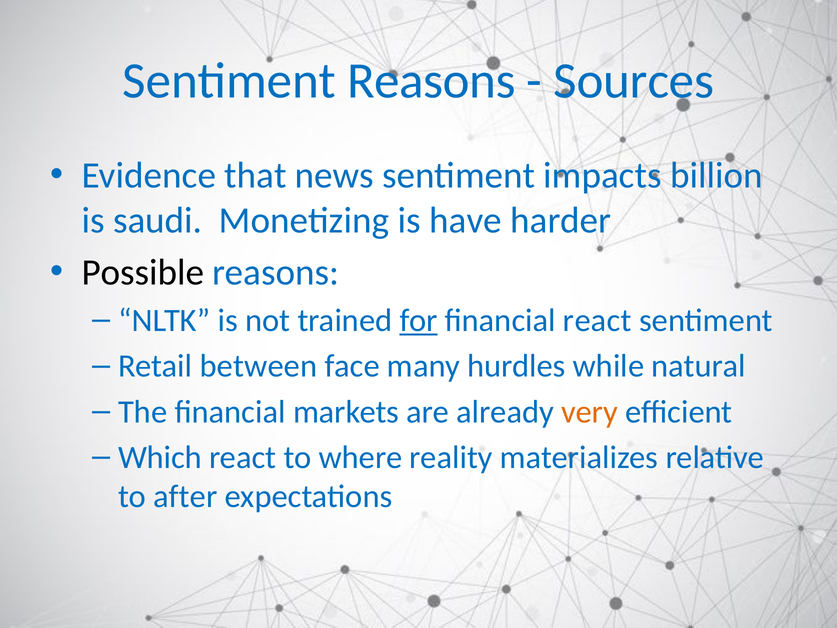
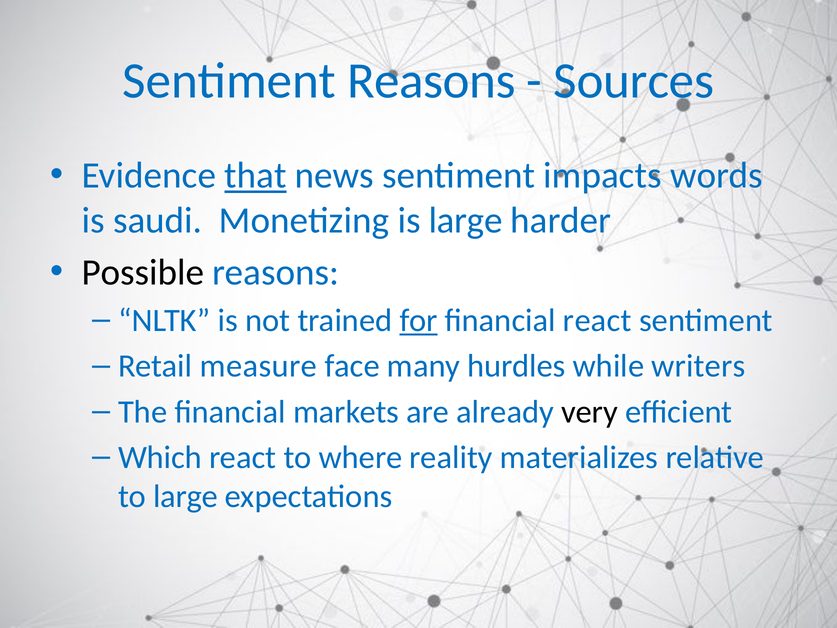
that underline: none -> present (255, 176)
billion: billion -> words (717, 176)
is have: have -> large (466, 220)
between: between -> measure (258, 366)
natural: natural -> writers (698, 366)
very colour: orange -> black (590, 412)
to after: after -> large (186, 496)
